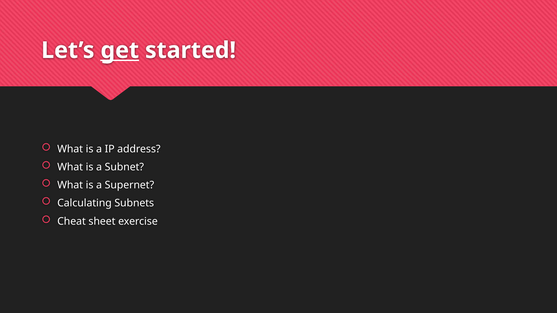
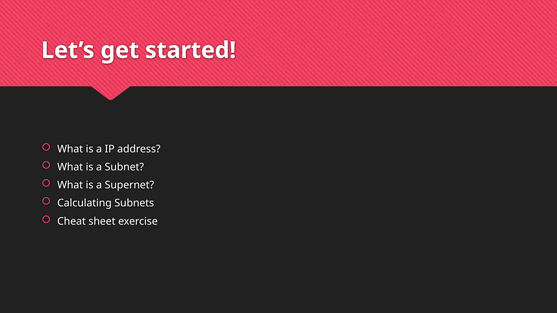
get underline: present -> none (120, 50)
